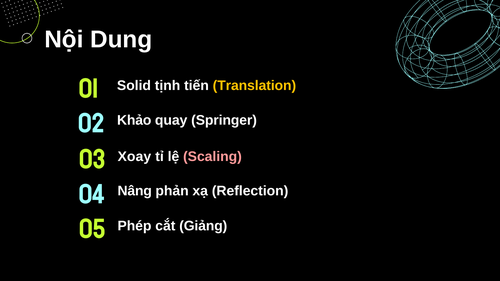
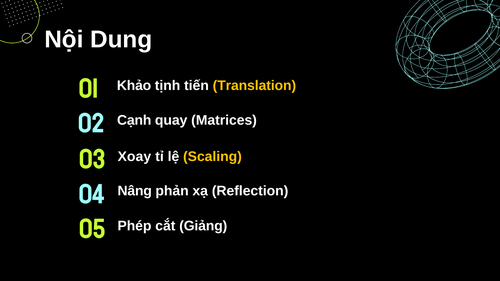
Solid: Solid -> Khảo (134, 86)
Khảo: Khảo -> Cạnh (134, 120)
Springer: Springer -> Matrices (224, 120)
Scaling colour: pink -> yellow (212, 157)
